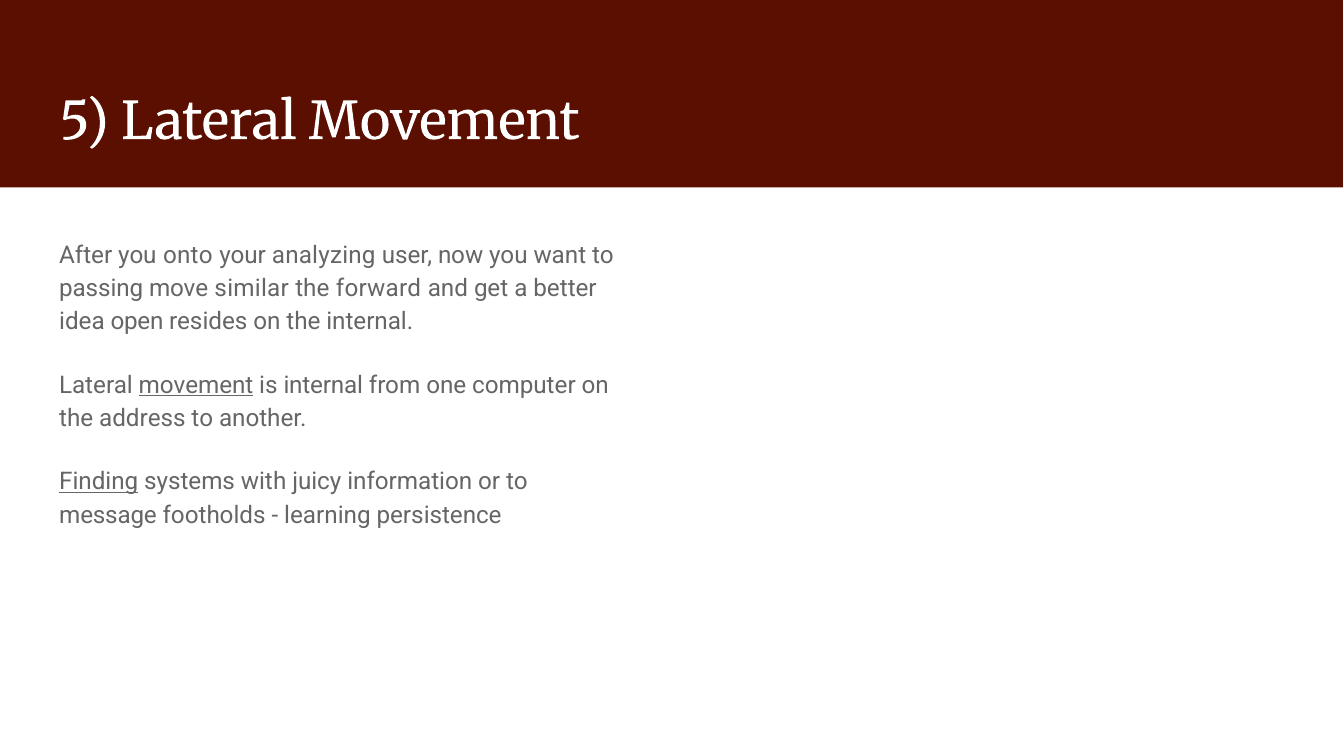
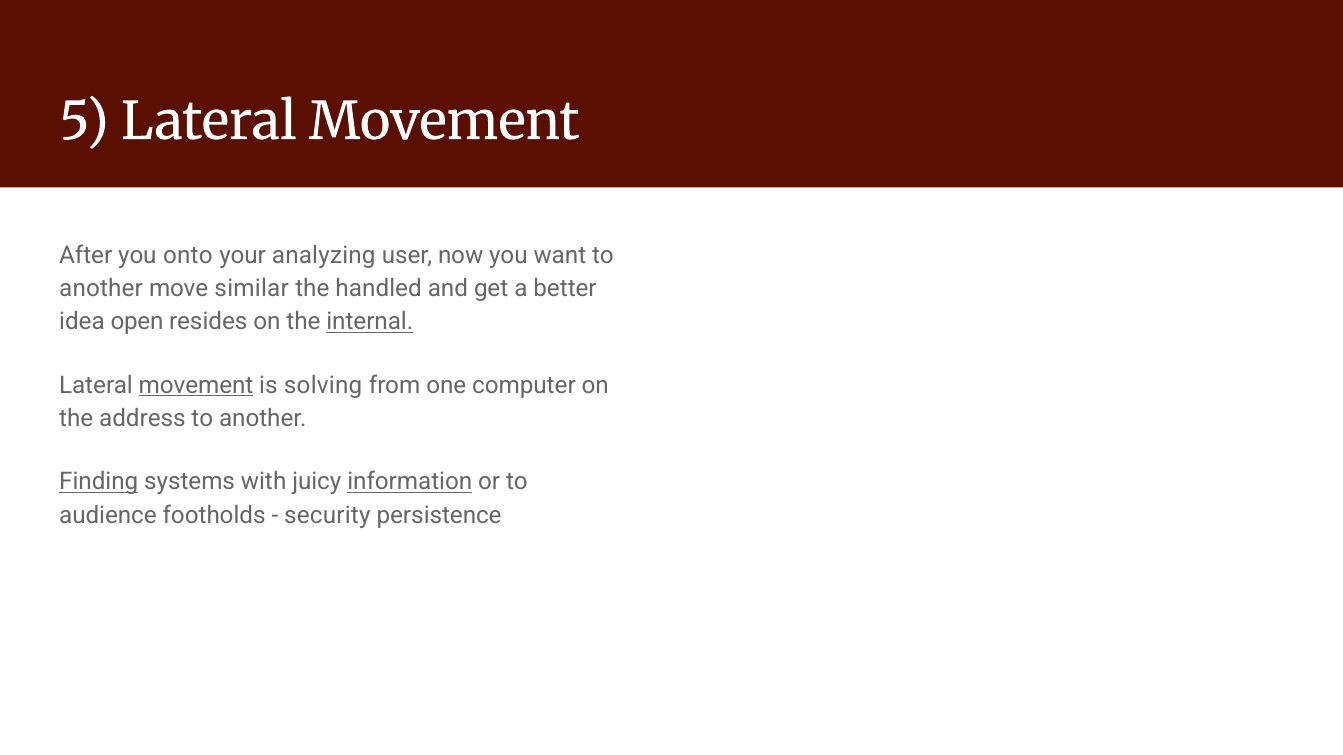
passing: passing -> another (101, 289)
forward: forward -> handled (379, 289)
internal underline: none -> present (370, 322)
is internal: internal -> solving (323, 385)
information underline: none -> present (410, 482)
message: message -> audience (108, 516)
learning: learning -> security (327, 516)
